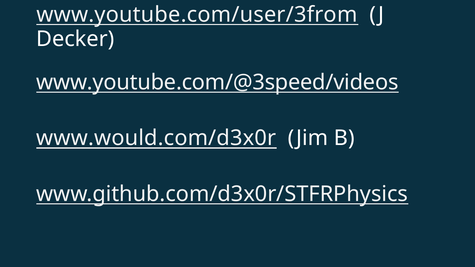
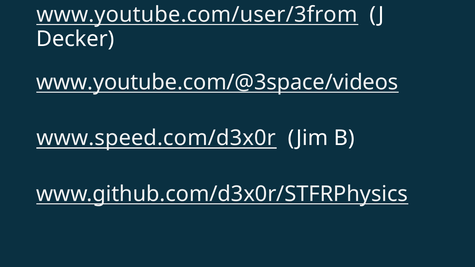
www.youtube.com/@3speed/videos: www.youtube.com/@3speed/videos -> www.youtube.com/@3space/videos (217, 82)
www.would.com/d3x0r: www.would.com/d3x0r -> www.speed.com/d3x0r (156, 138)
